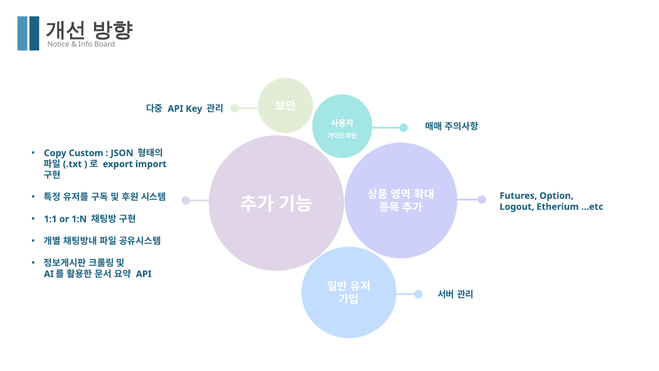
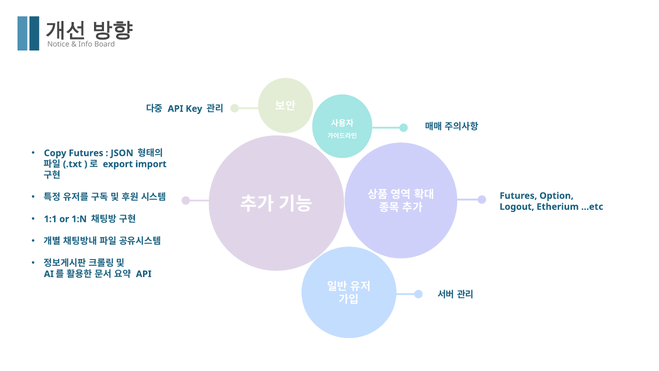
Copy Custom: Custom -> Futures (86, 153)
